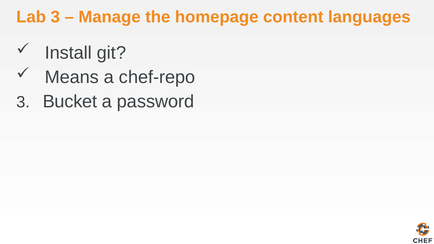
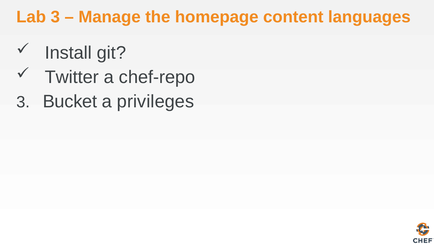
Means: Means -> Twitter (72, 77)
password: password -> privileges (156, 102)
